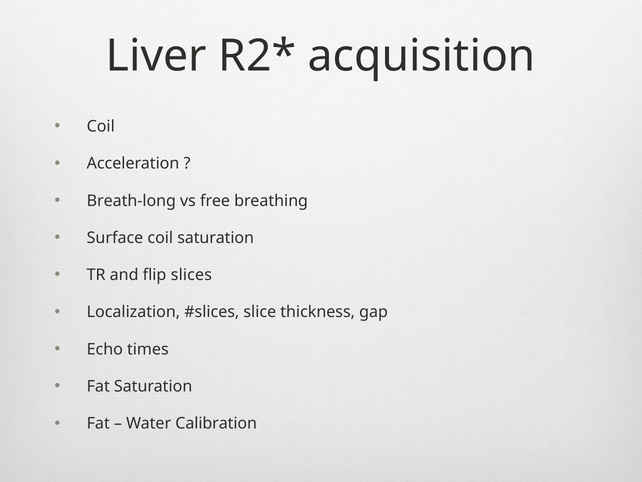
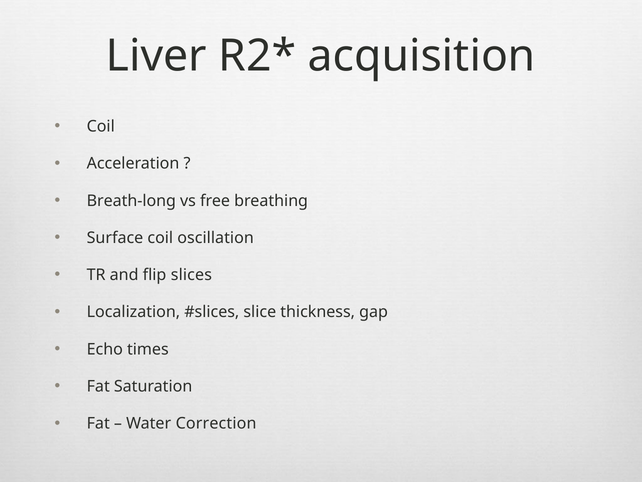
coil saturation: saturation -> oscillation (216, 238)
Calibration: Calibration -> Correction (216, 423)
